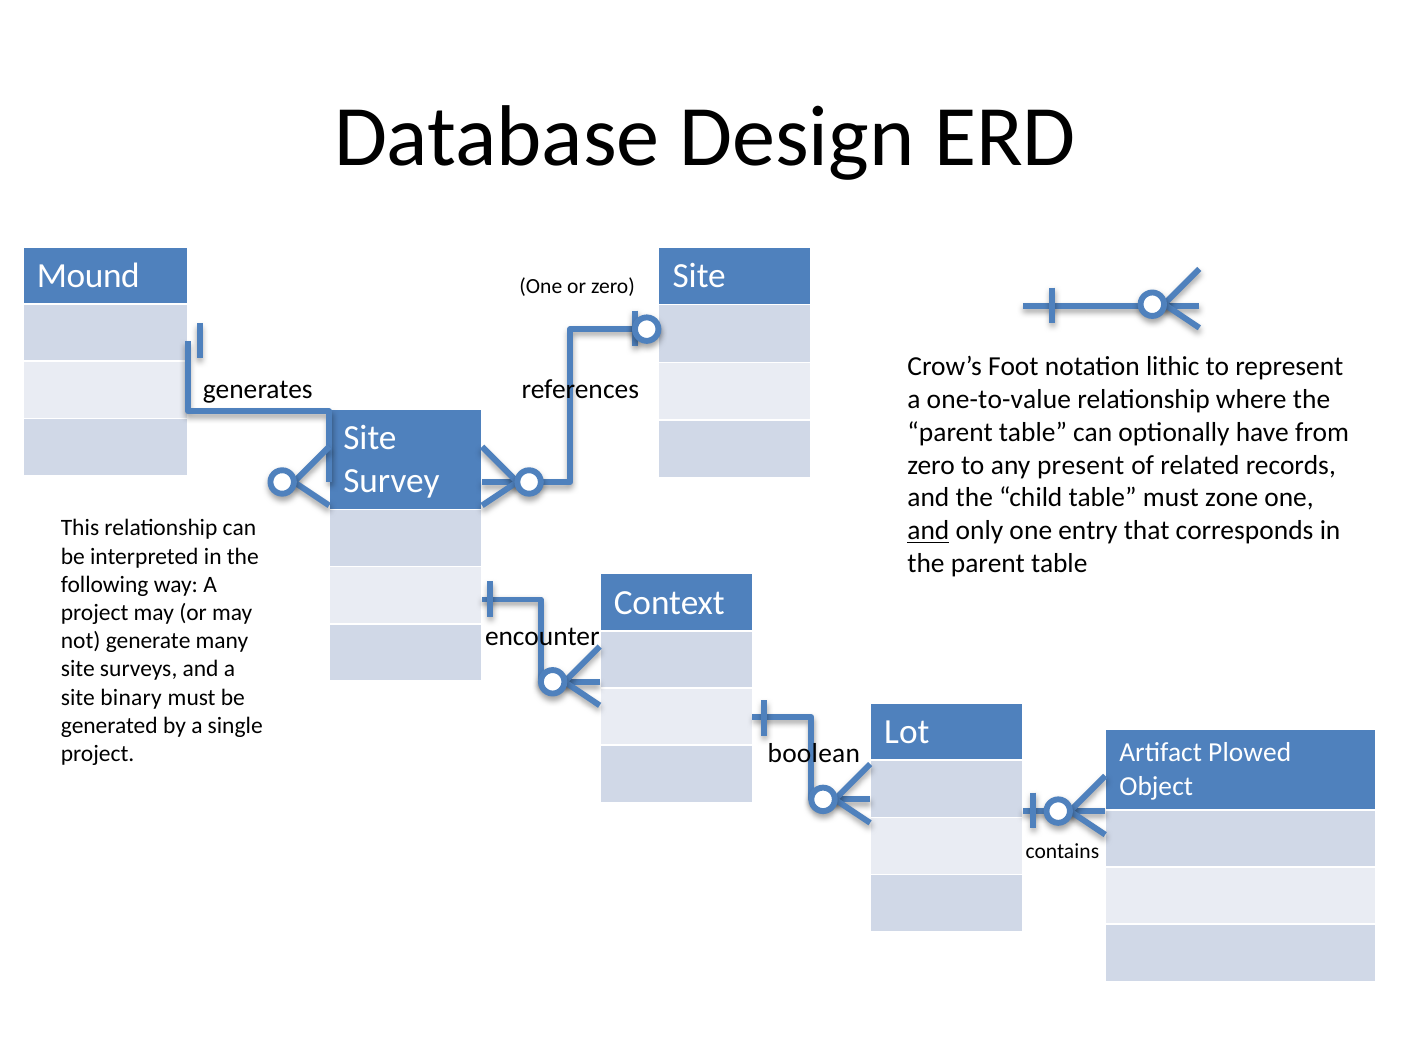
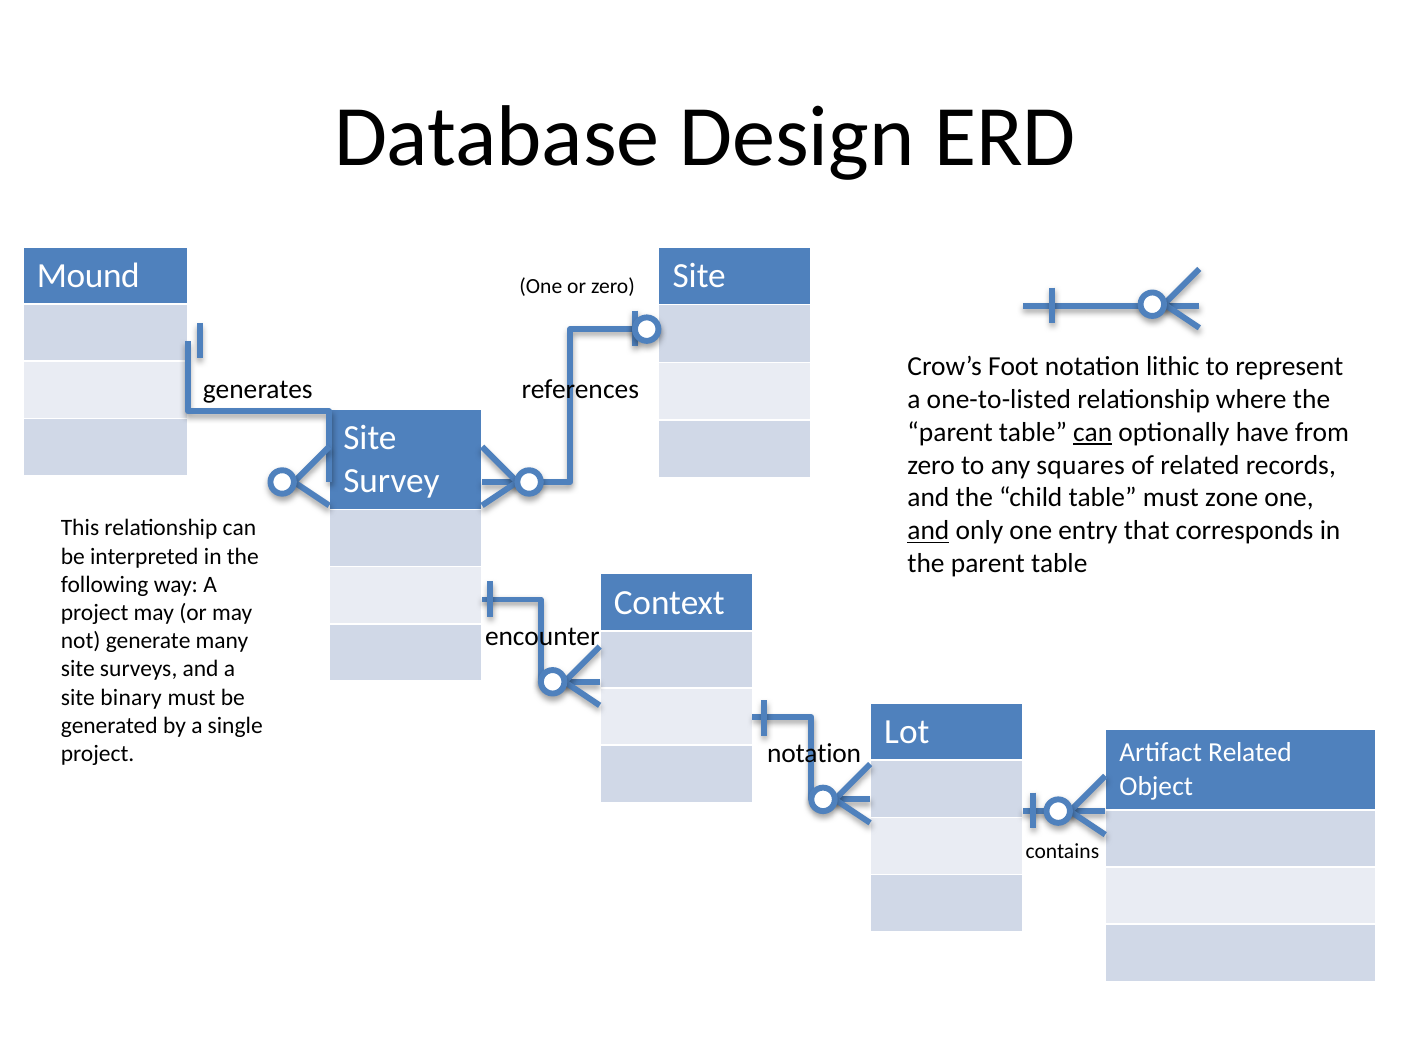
one-to-value: one-to-value -> one-to-listed (999, 399)
can underline: none -> present (1093, 432)
present: present -> squares (1081, 465)
Artifact Plowed: Plowed -> Related (1250, 753)
boolean: boolean -> notation (814, 754)
